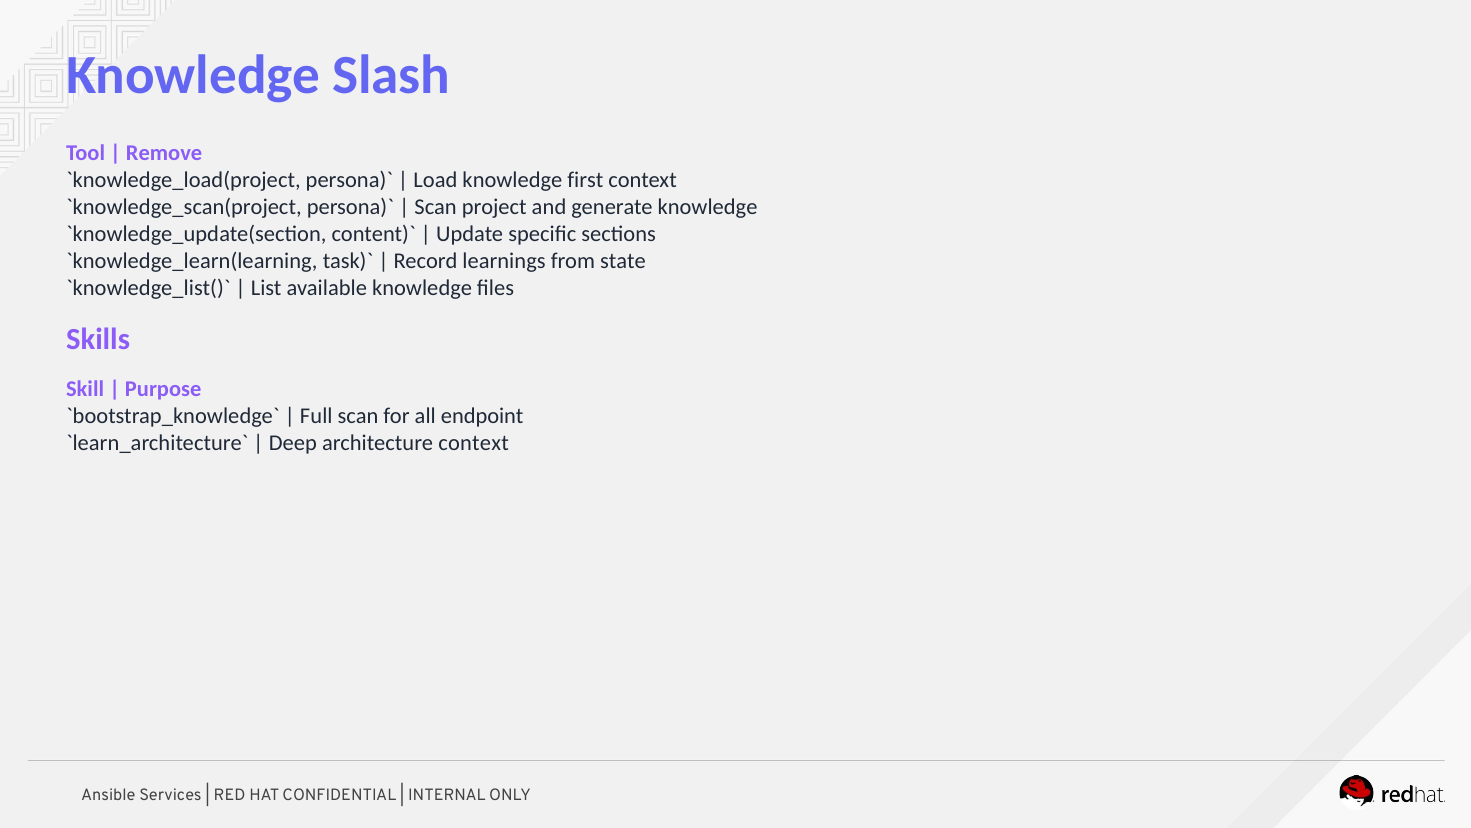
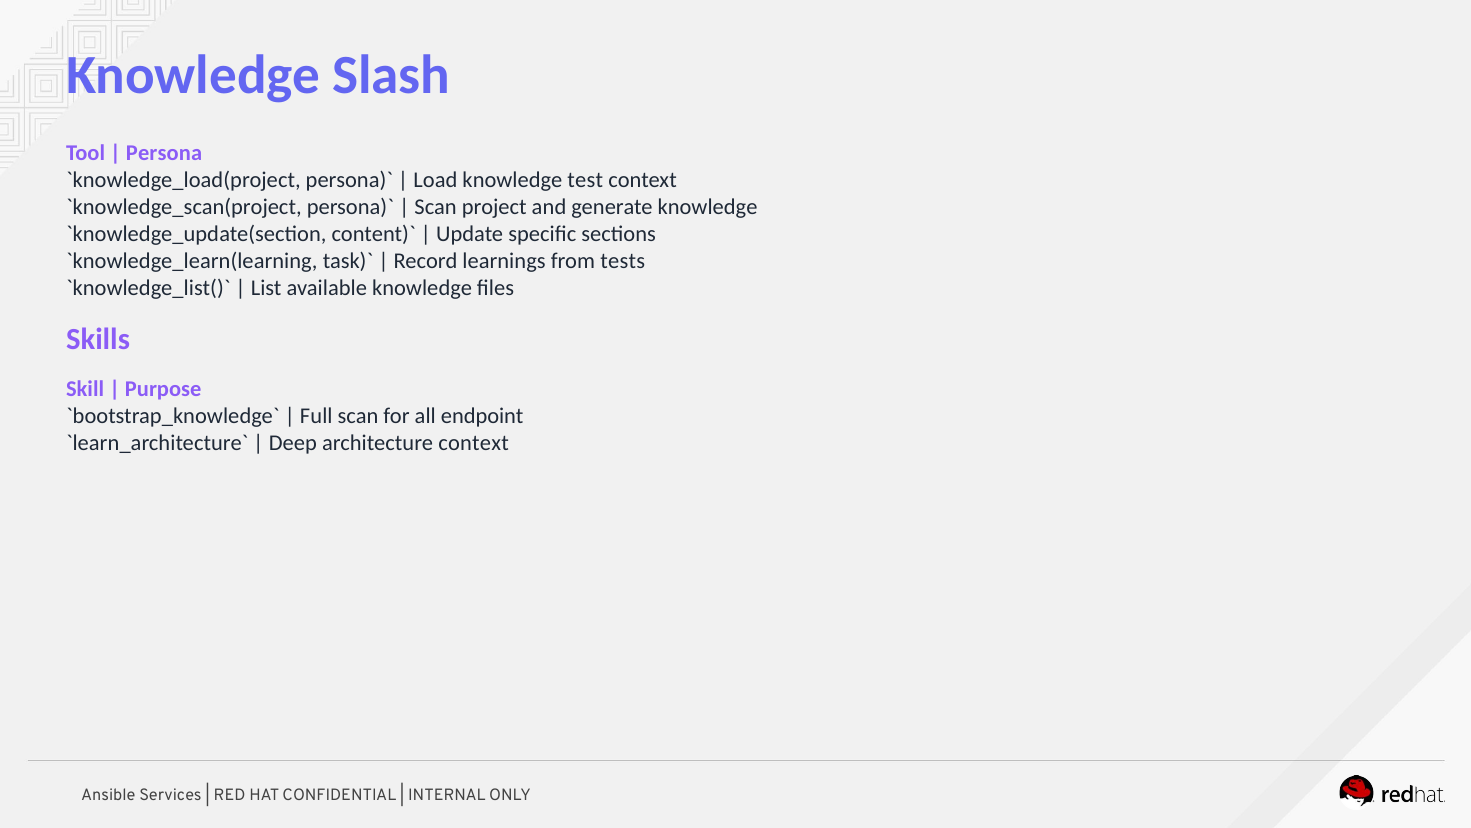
Remove: Remove -> Persona (164, 153)
first: first -> test (585, 180)
state: state -> tests (623, 261)
